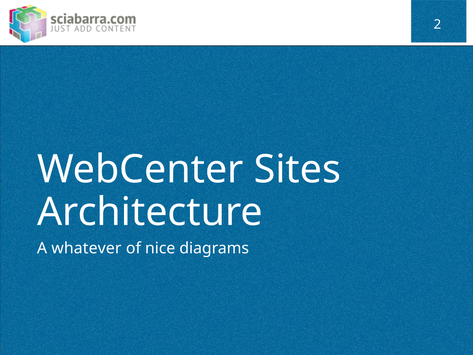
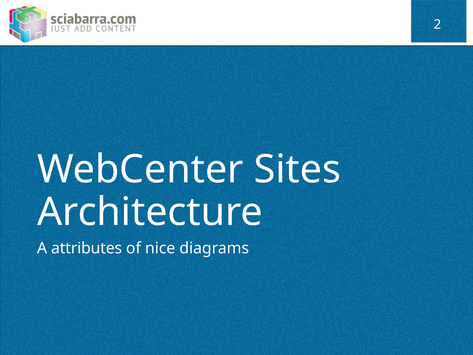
whatever: whatever -> attributes (87, 248)
